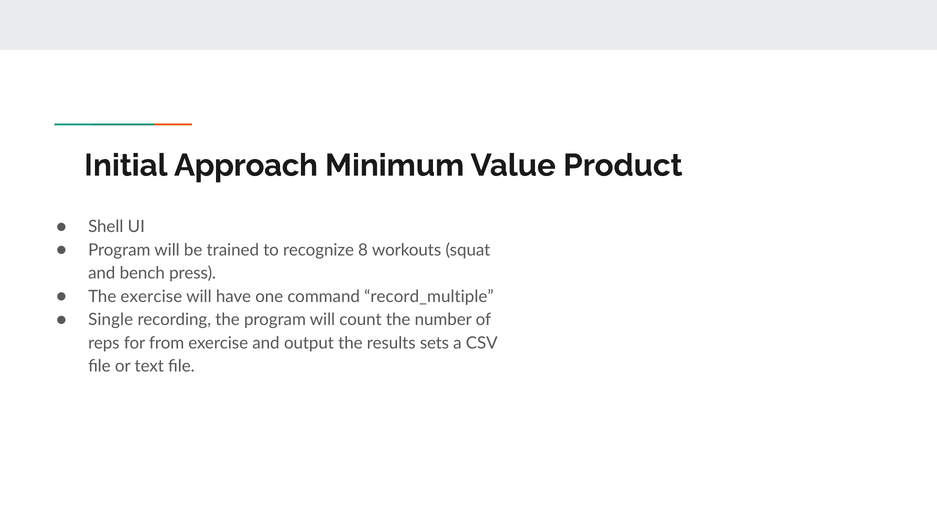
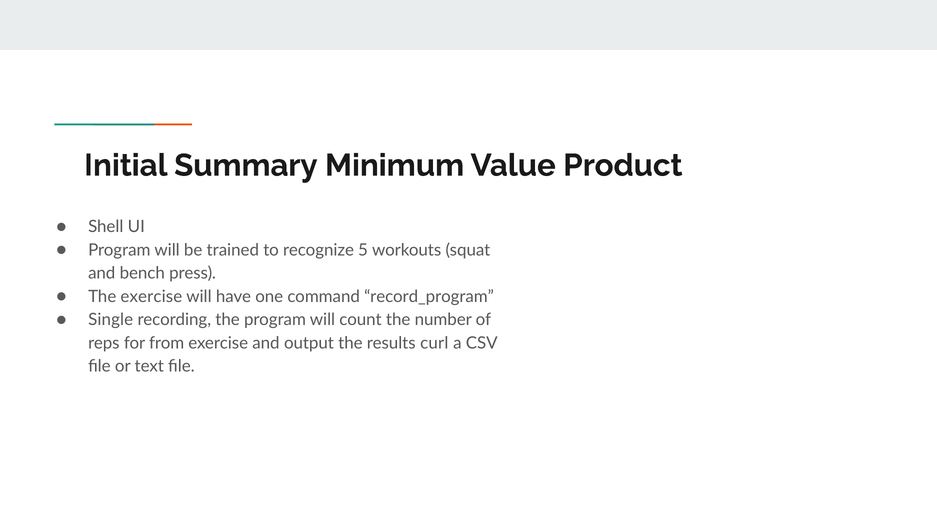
Approach: Approach -> Summary (246, 165)
8: 8 -> 5 (363, 250)
record_multiple: record_multiple -> record_program (429, 297)
sets: sets -> curl (434, 343)
